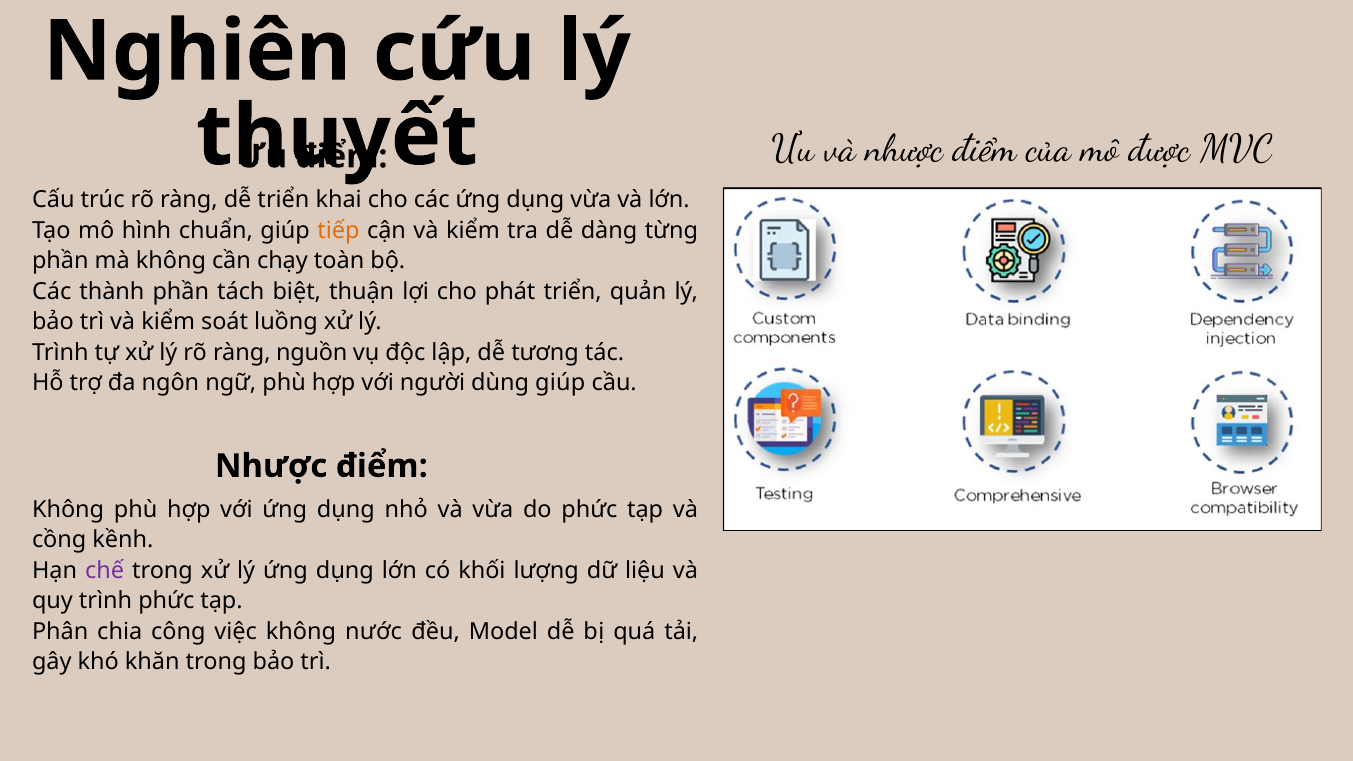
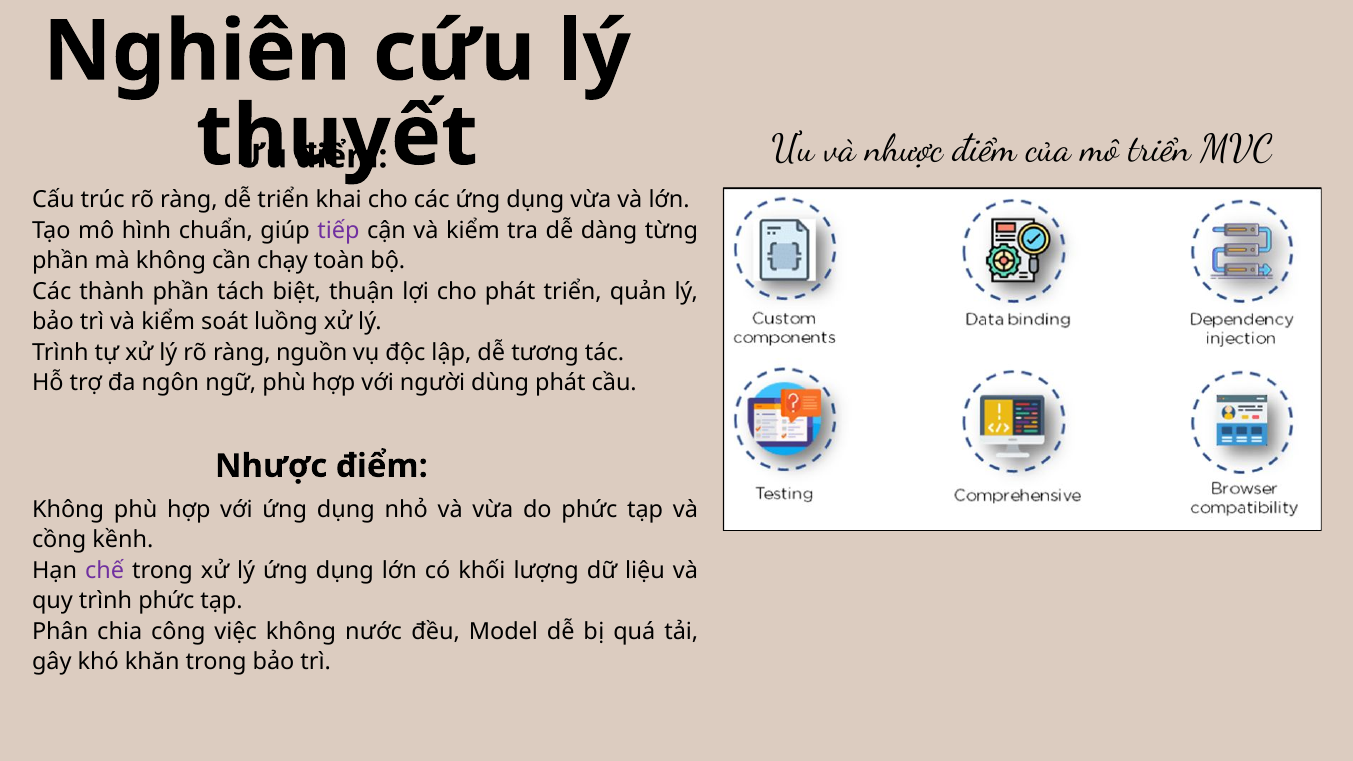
mô được: được -> triển (1160, 148)
tiếp colour: orange -> purple (338, 230)
dùng giúp: giúp -> phát (560, 383)
